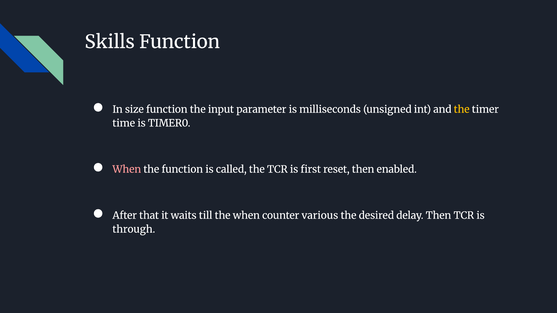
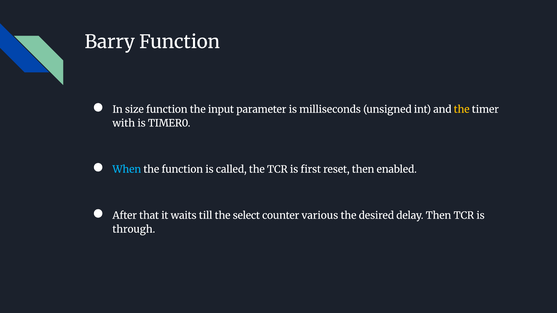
Skills: Skills -> Barry (110, 42)
time: time -> with (124, 123)
When colour: pink -> light blue (127, 170)
the when: when -> select (246, 216)
